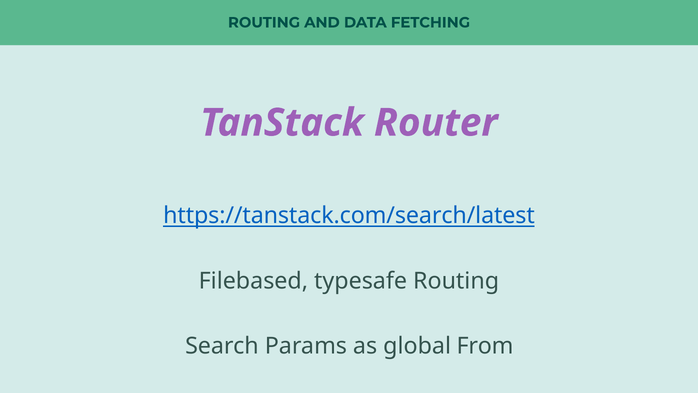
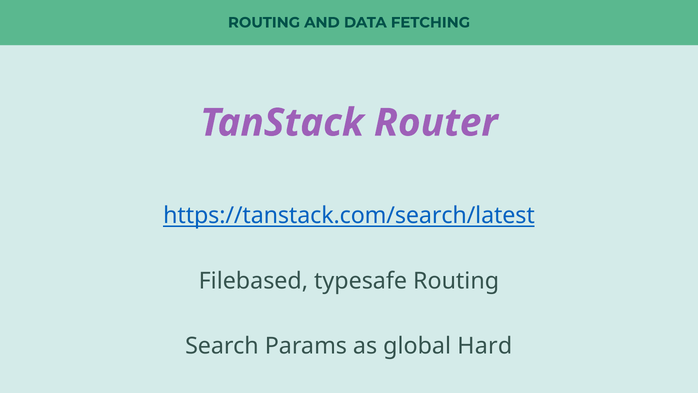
From: From -> Hard (485, 346)
